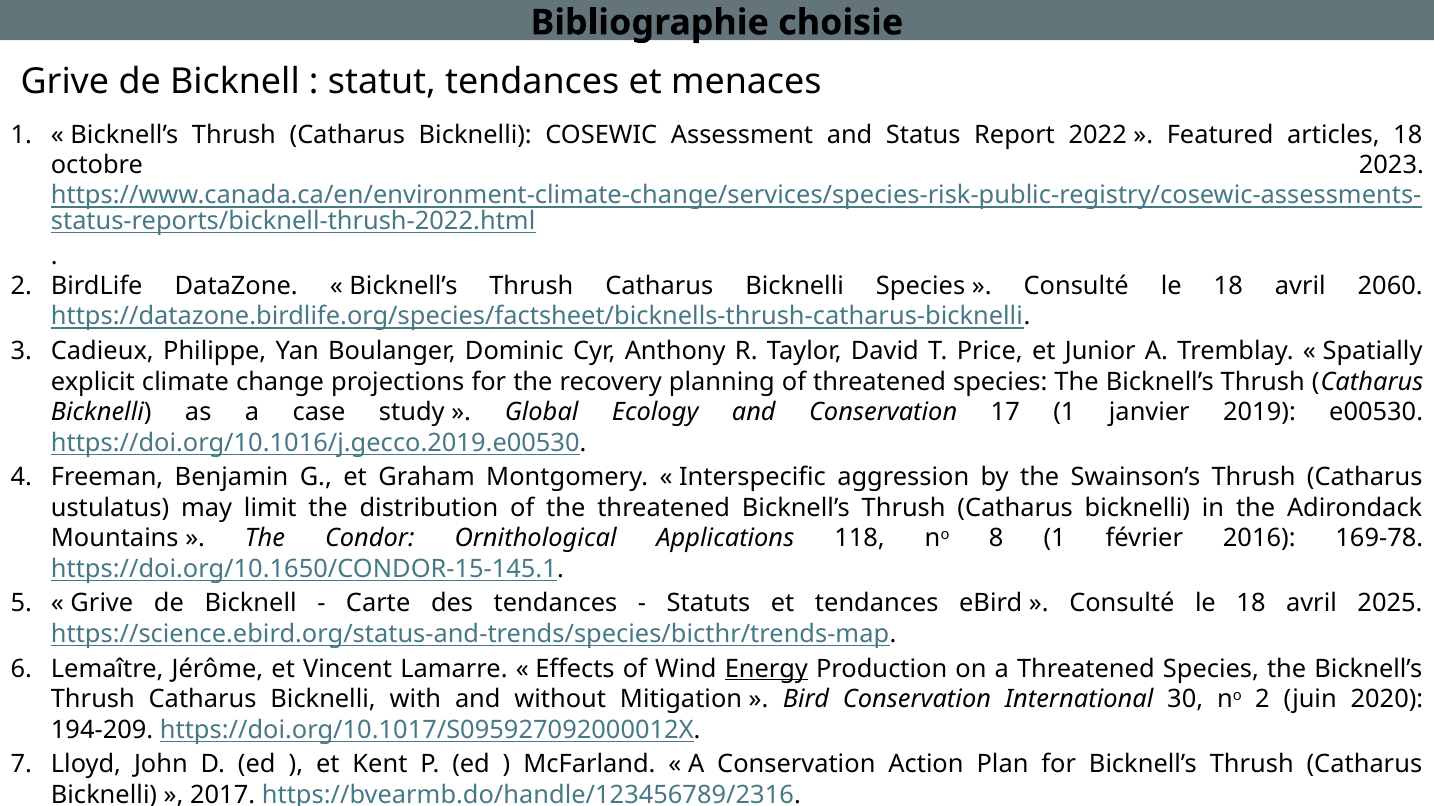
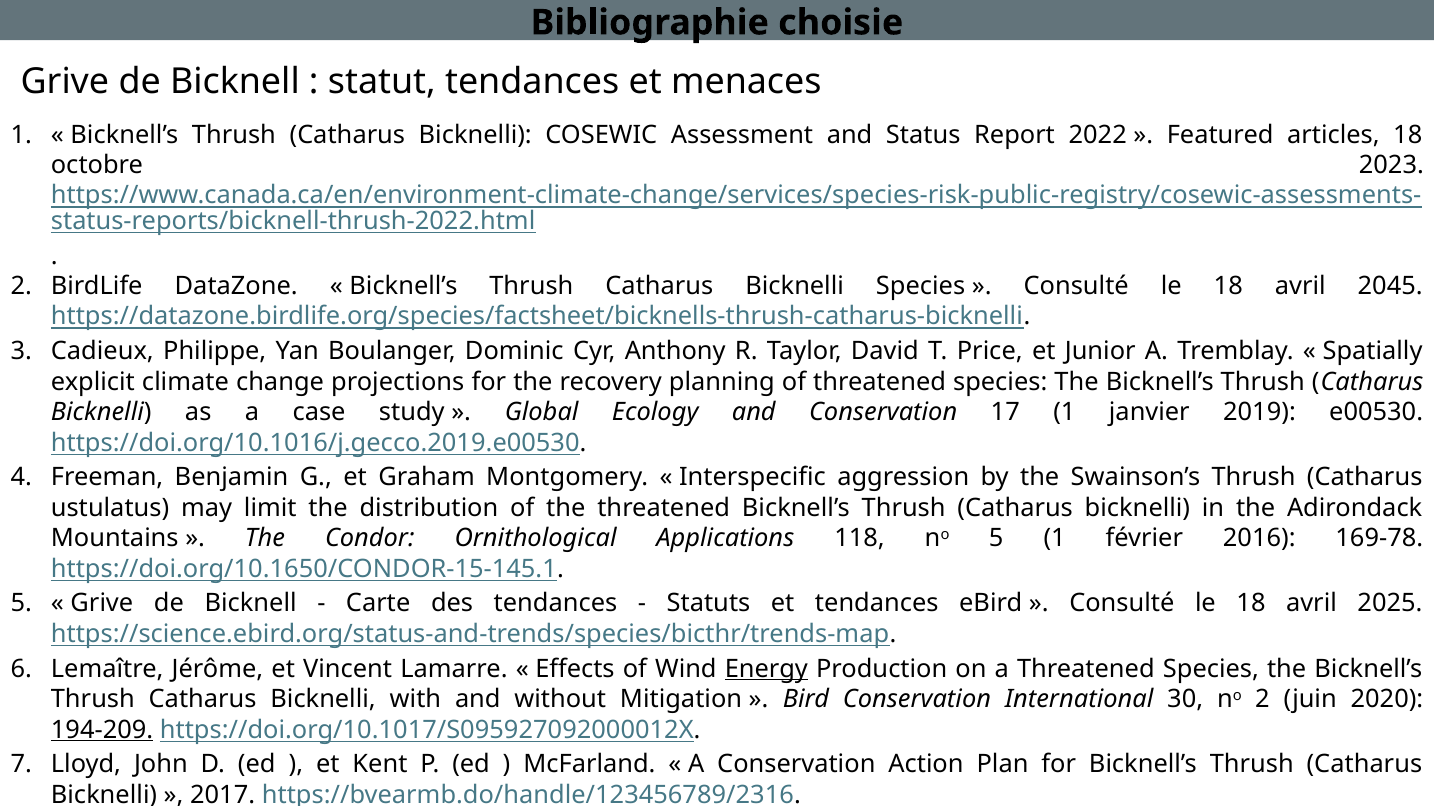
2060: 2060 -> 2045 (1390, 286)
no 8: 8 -> 5 (996, 539)
194‑209 underline: none -> present (102, 730)
